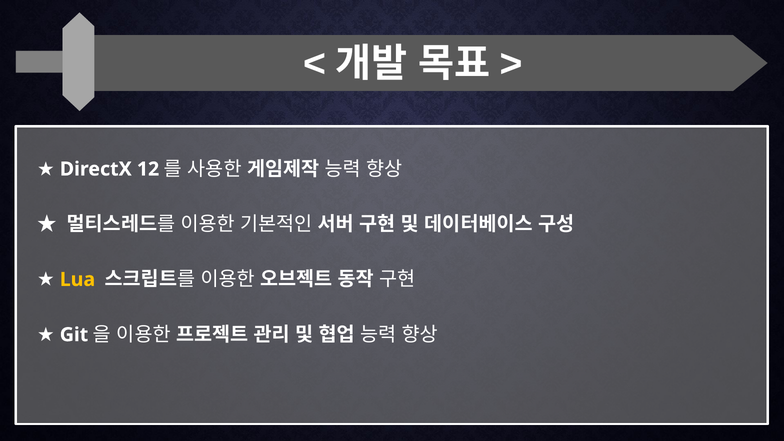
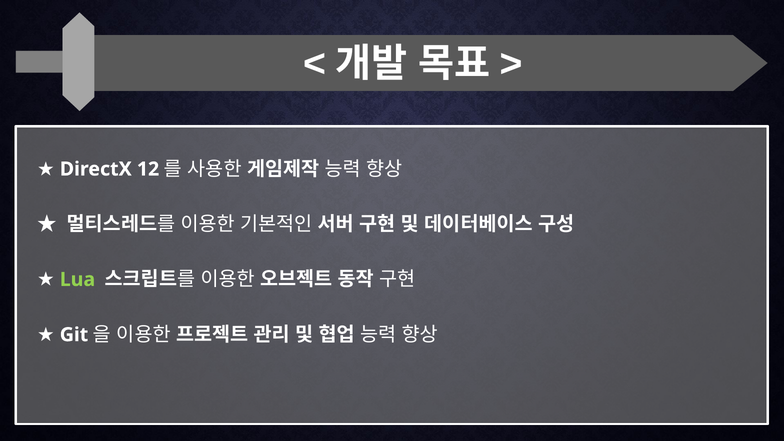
Lua colour: yellow -> light green (77, 280)
